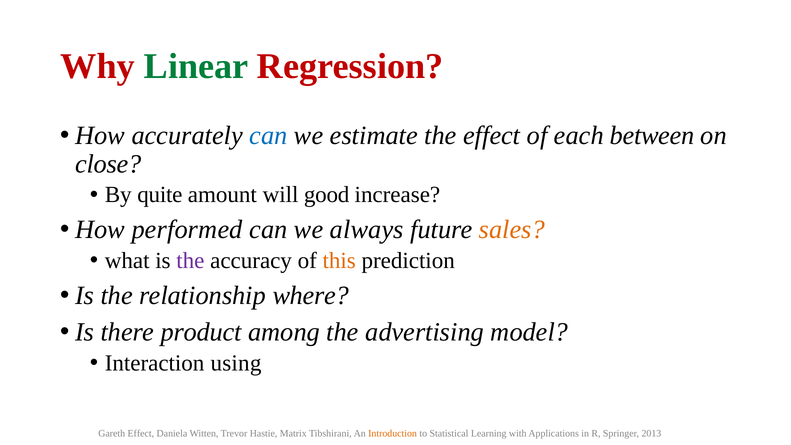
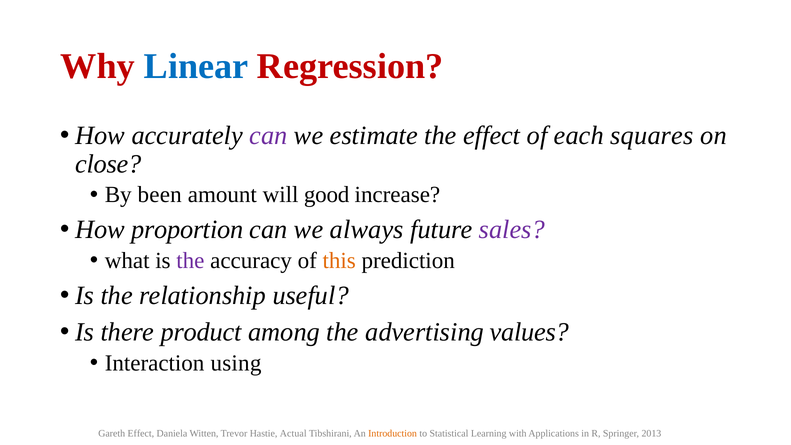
Linear colour: green -> blue (196, 66)
can colour: blue -> purple (268, 135)
between: between -> squares (652, 135)
quite: quite -> been (160, 195)
performed: performed -> proportion (187, 230)
sales colour: orange -> purple (512, 230)
where: where -> useful (311, 295)
model: model -> values (529, 332)
Matrix: Matrix -> Actual (293, 433)
